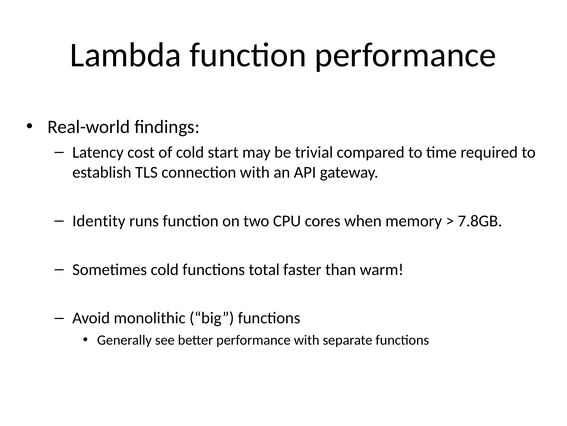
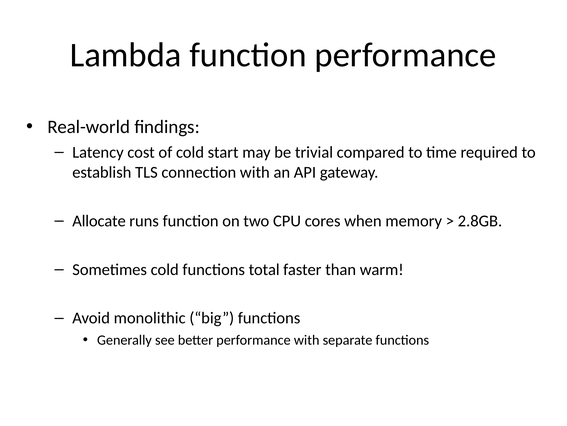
Identity: Identity -> Allocate (99, 221)
7.8GB: 7.8GB -> 2.8GB (480, 221)
